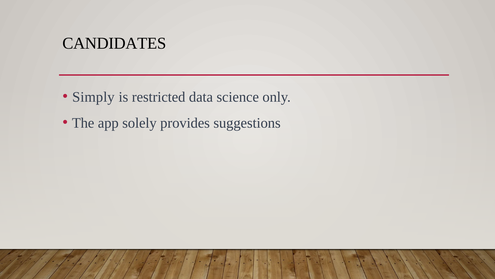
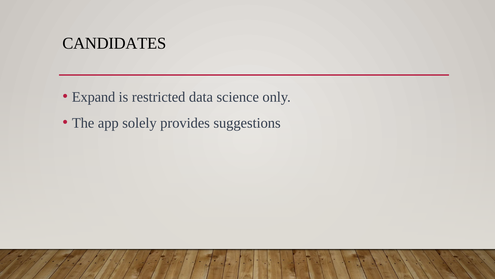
Simply: Simply -> Expand (94, 97)
